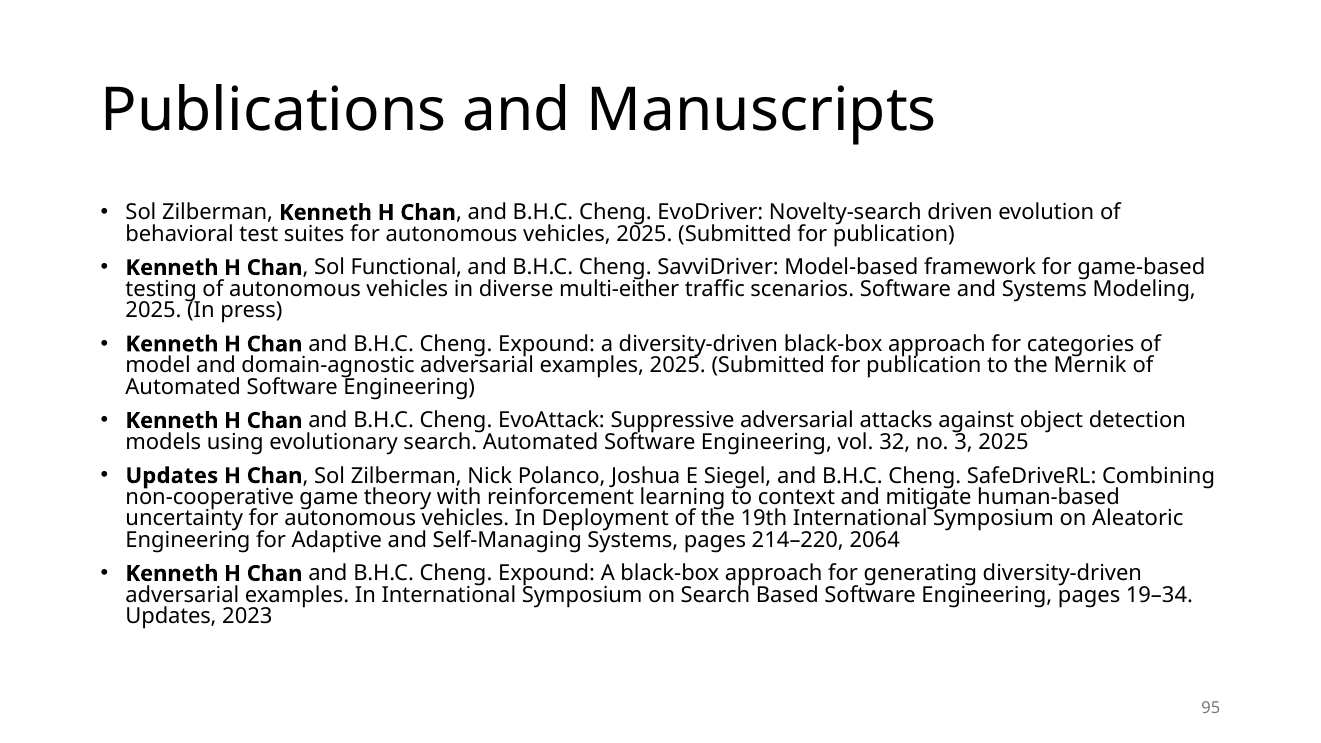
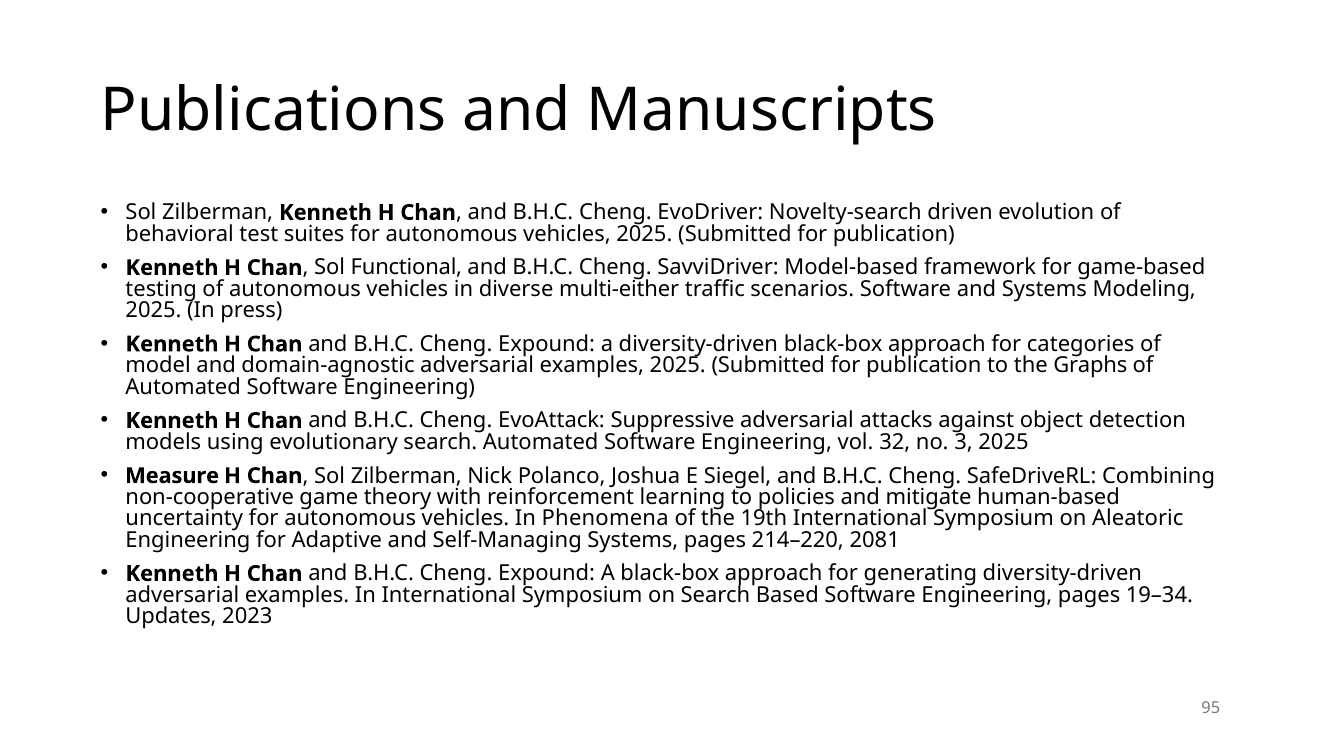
Mernik: Mernik -> Graphs (1090, 366)
Updates: Updates -> Measure (172, 476)
context: context -> policies (796, 497)
Deployment: Deployment -> Phenomena (605, 519)
2064: 2064 -> 2081 (875, 540)
